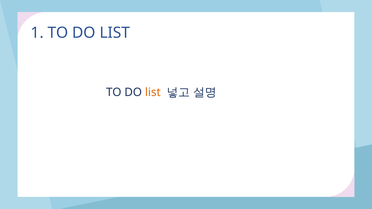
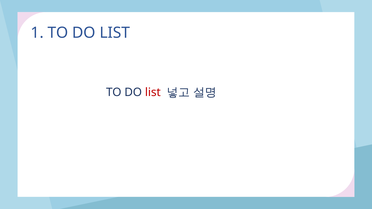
list colour: orange -> red (153, 92)
